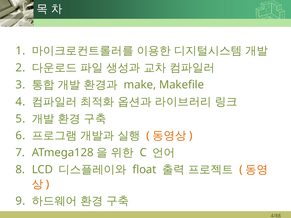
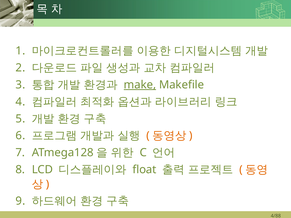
make underline: none -> present (140, 85)
